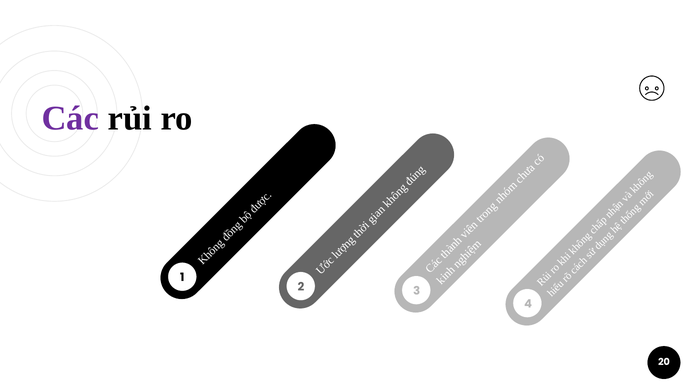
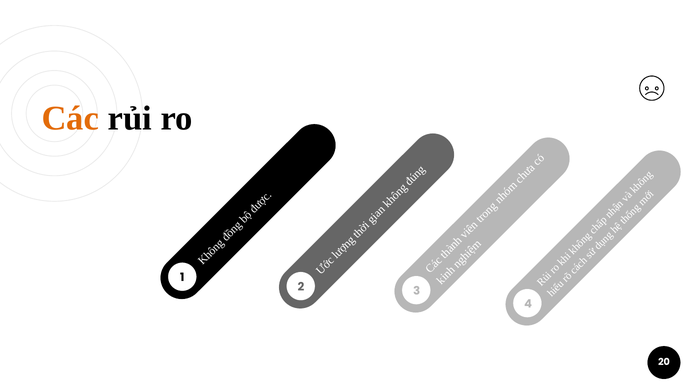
Các colour: purple -> orange (70, 118)
